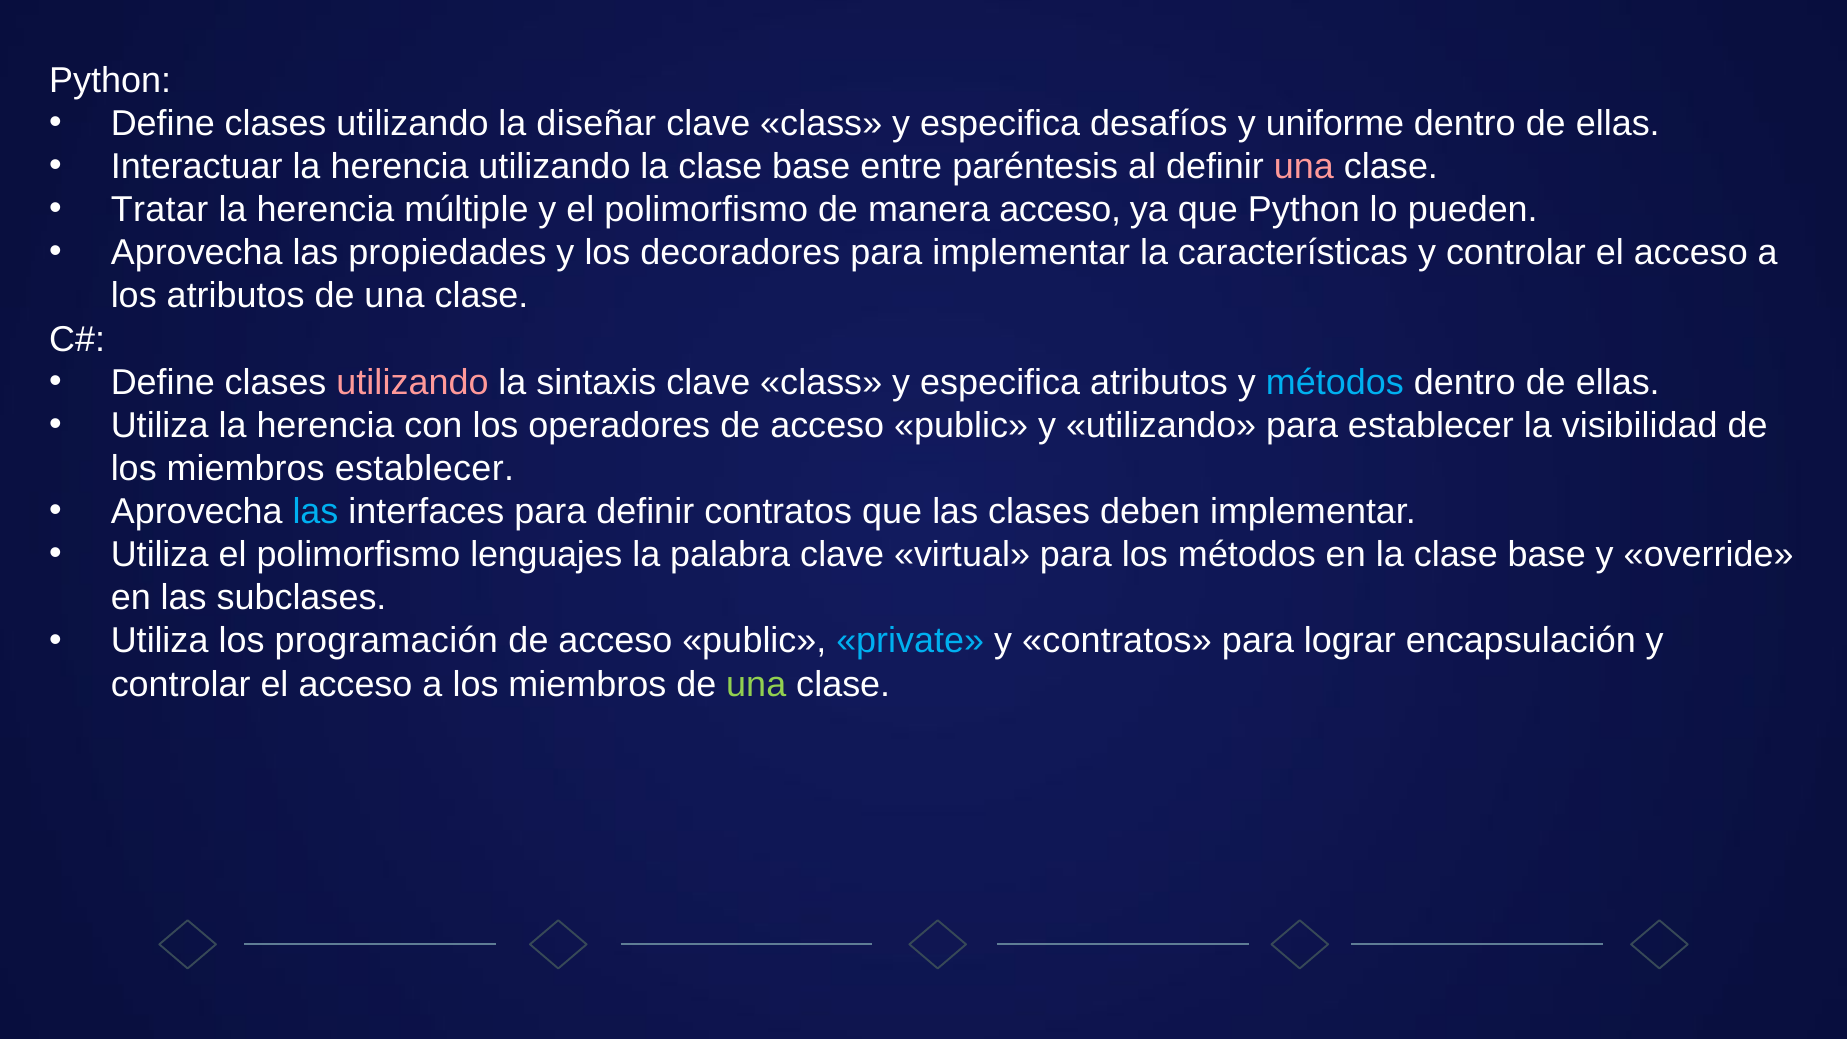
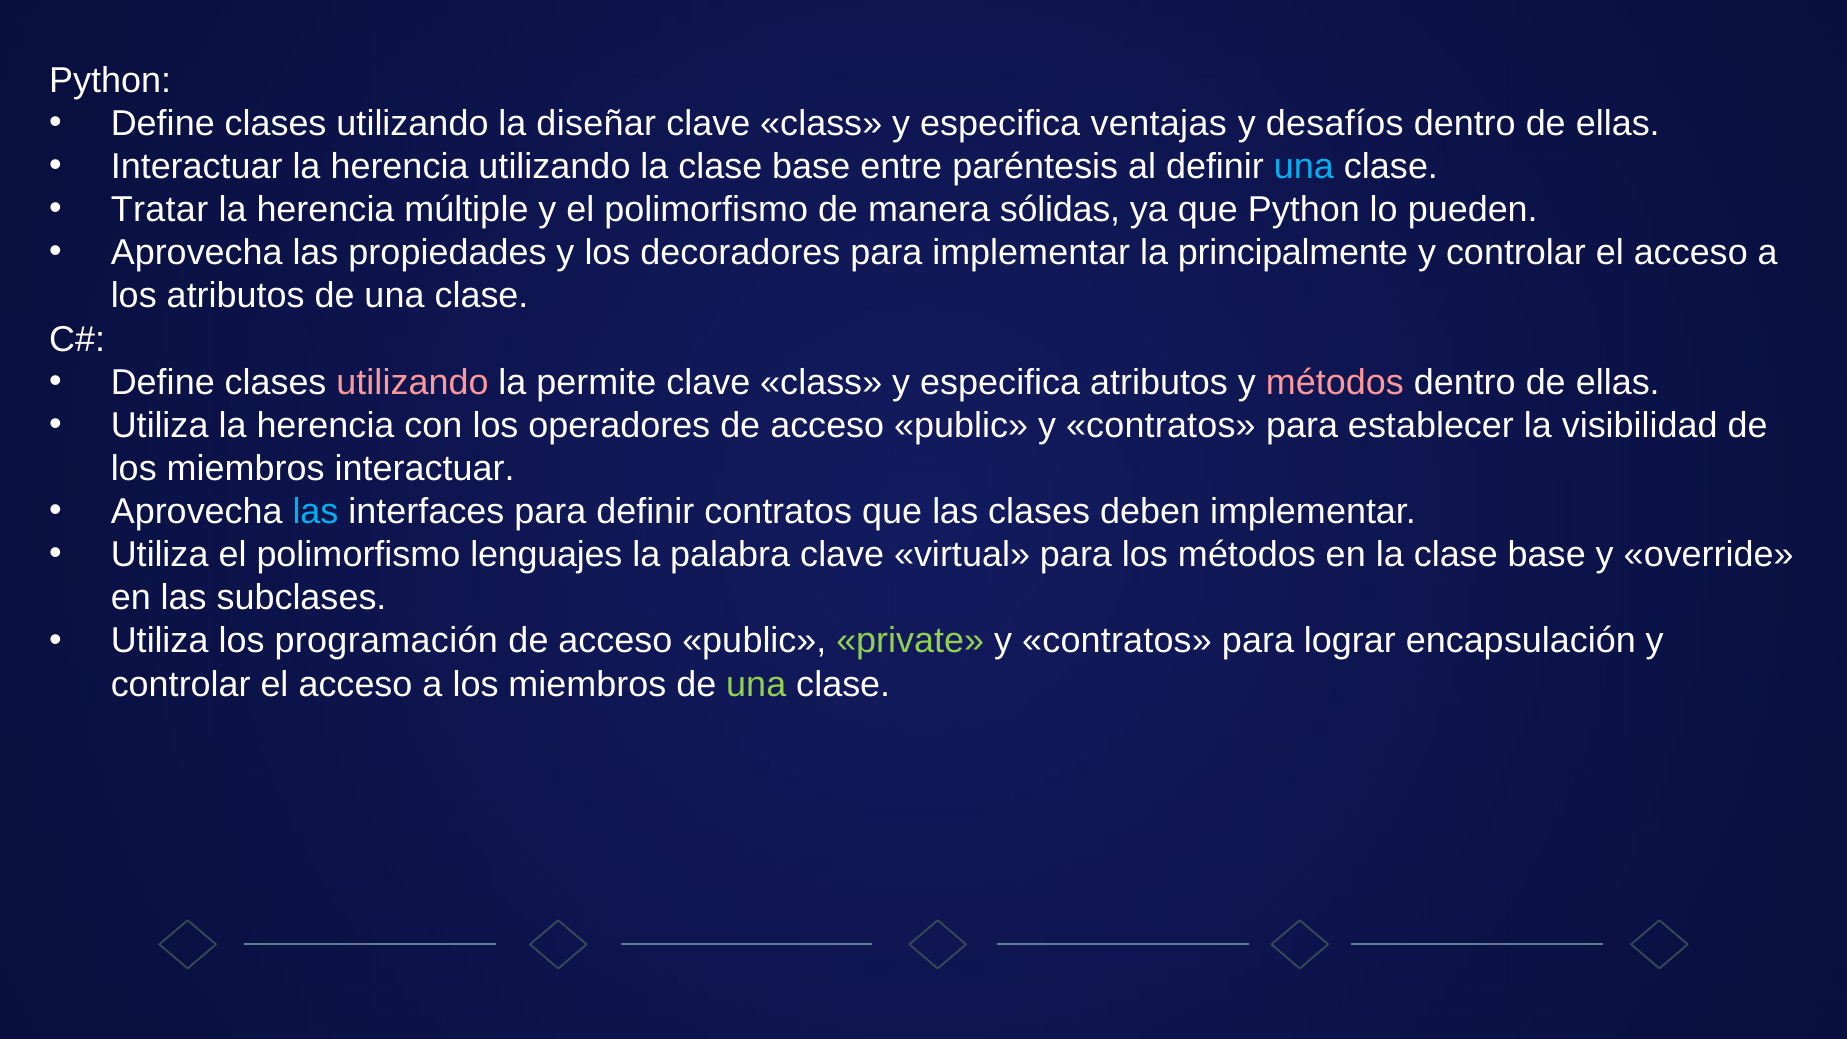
desafíos: desafíos -> ventajas (1159, 124)
uniforme: uniforme -> desafíos (1335, 124)
una colour: pink -> light blue (1304, 167)
manera acceso: acceso -> sólidas (1060, 210)
características: características -> principalmente (1293, 253)
sintaxis: sintaxis -> permite (596, 382)
métodos colour: light blue -> pink (1335, 382)
public y utilizando: utilizando -> contratos (1161, 425)
miembros establecer: establecer -> interactuar (425, 469)
private colour: light blue -> light green (910, 641)
